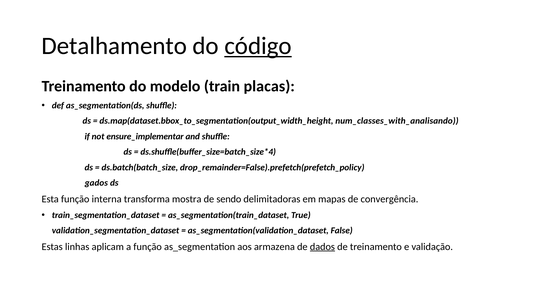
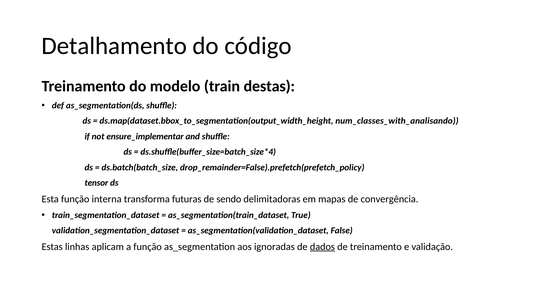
código underline: present -> none (258, 46)
placas: placas -> destas (269, 86)
gados: gados -> tensor (96, 183)
mostra: mostra -> futuras (187, 199)
aos armazena: armazena -> ignoradas (274, 247)
